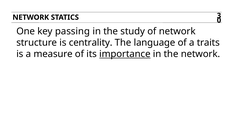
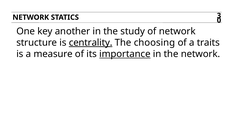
passing: passing -> another (73, 31)
centrality underline: none -> present (91, 43)
language: language -> choosing (154, 43)
